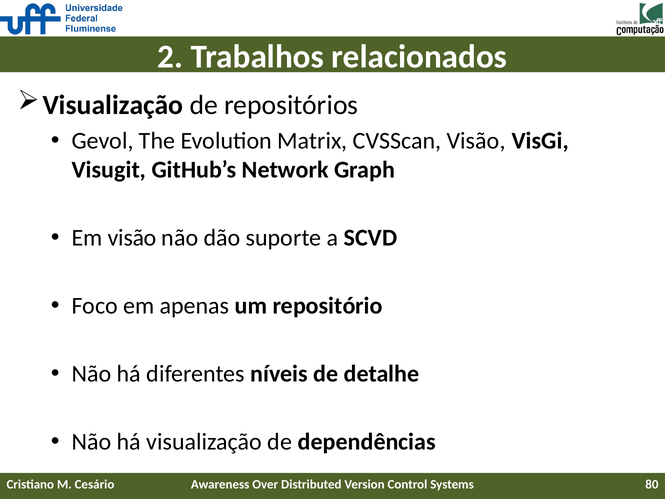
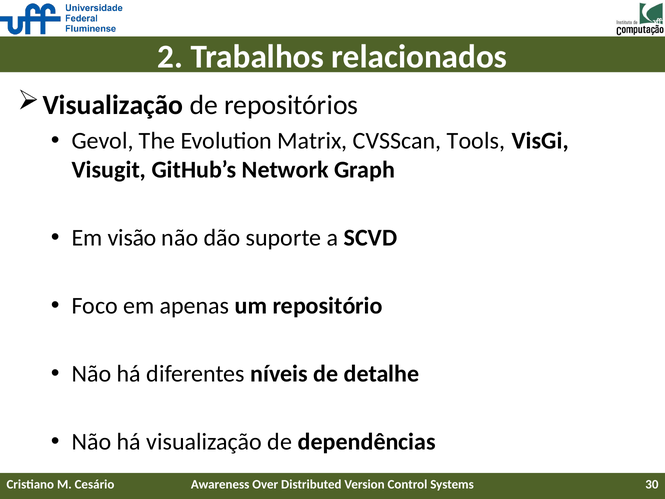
CVSScan Visão: Visão -> Tools (476, 141)
80: 80 -> 30 (652, 484)
